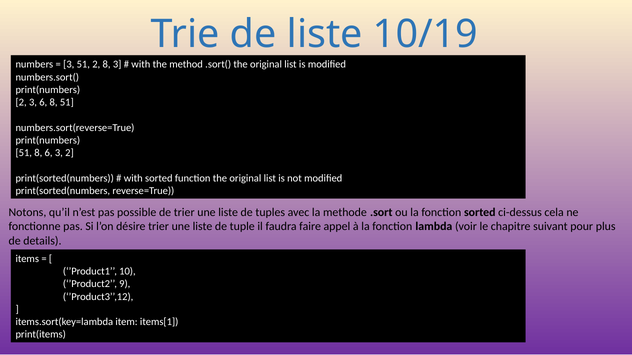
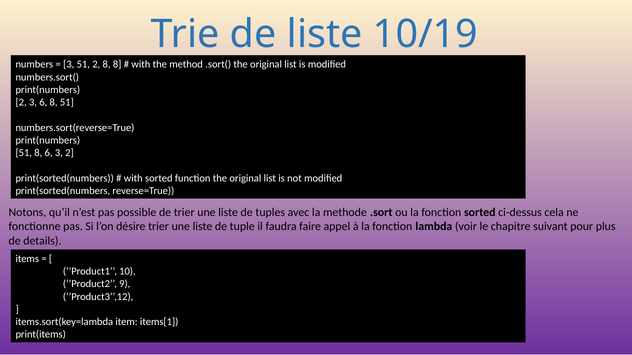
8 3: 3 -> 8 (117, 65)
